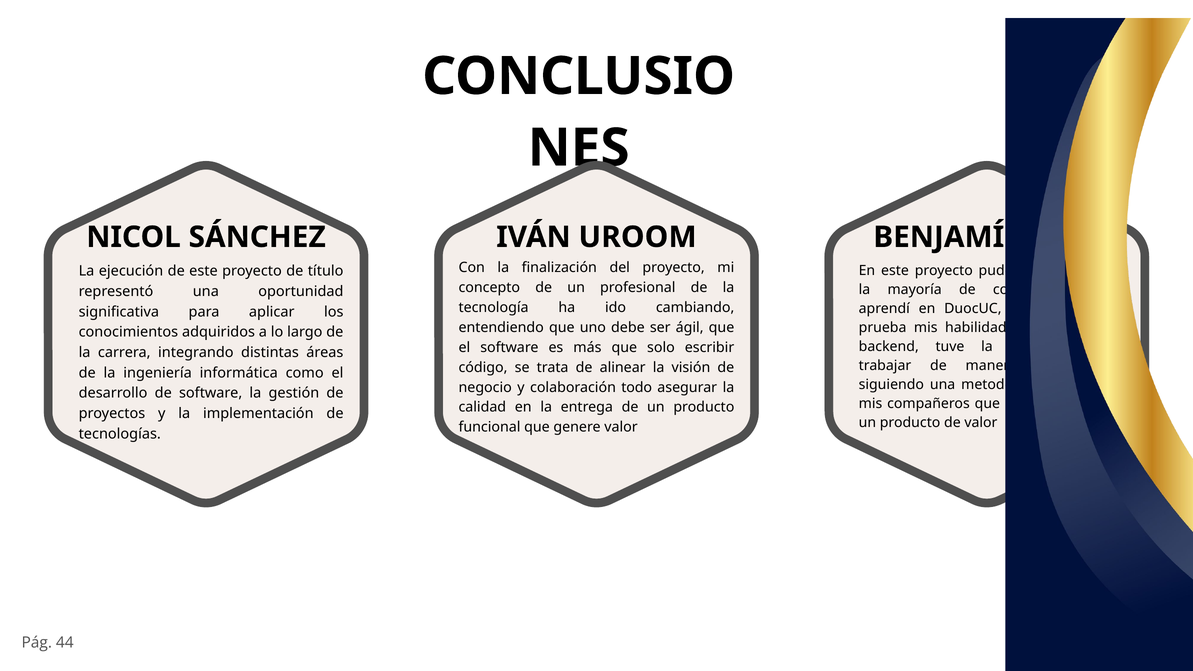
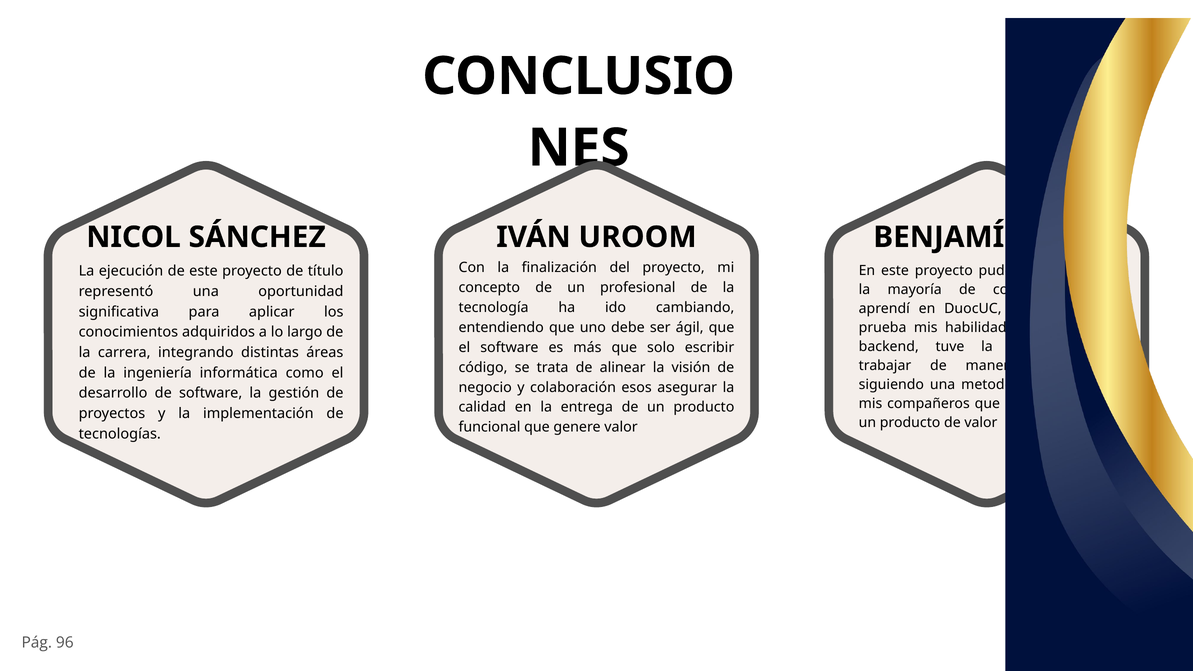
todo: todo -> esos (637, 387)
44: 44 -> 96 (65, 643)
